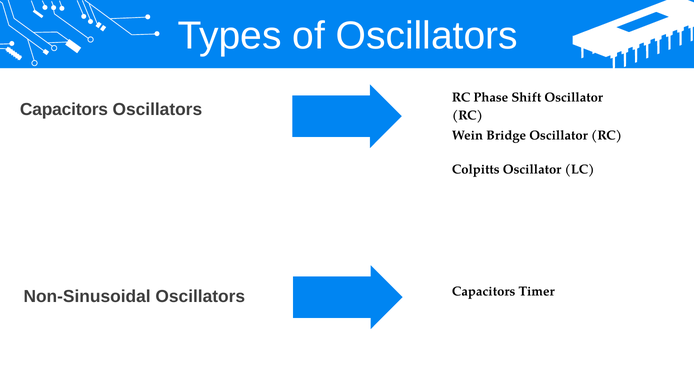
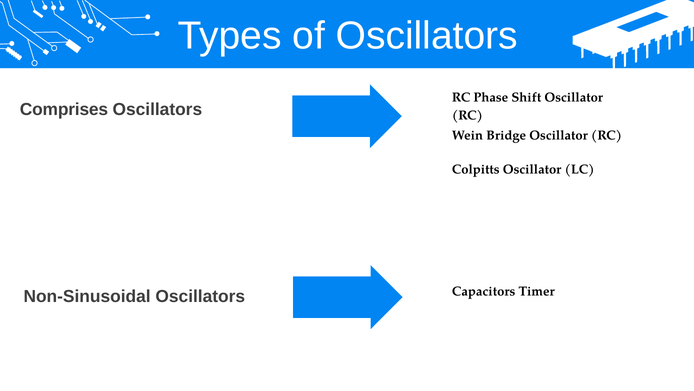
Capacitors: Capacitors -> Comprises (64, 109)
